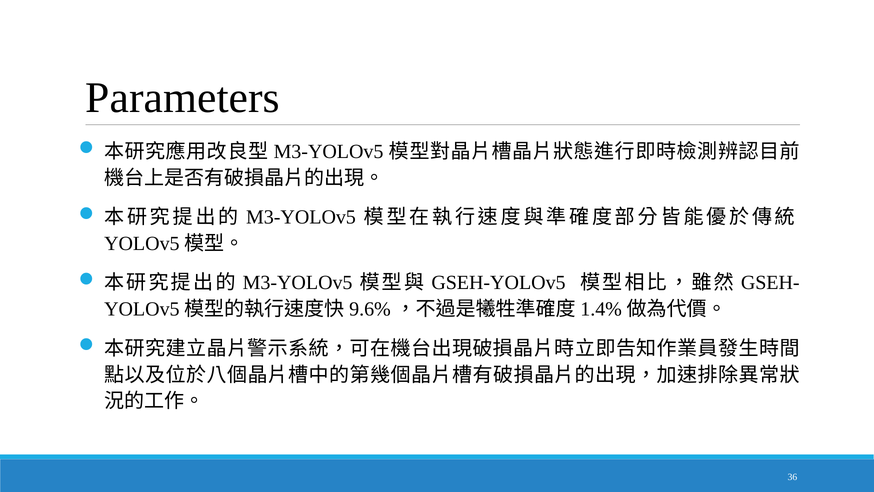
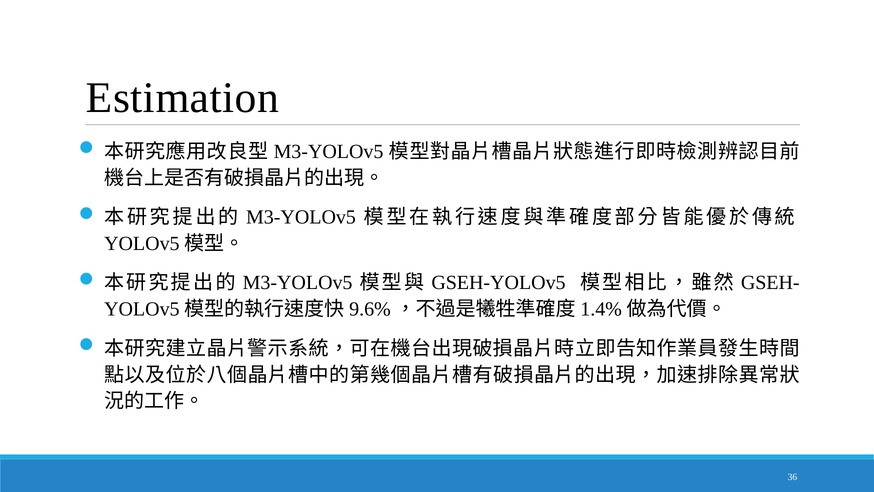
Parameters: Parameters -> Estimation (182, 98)
